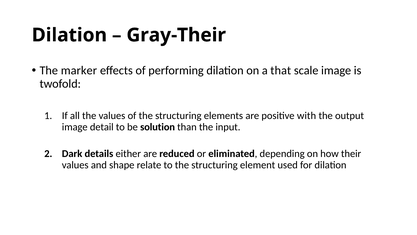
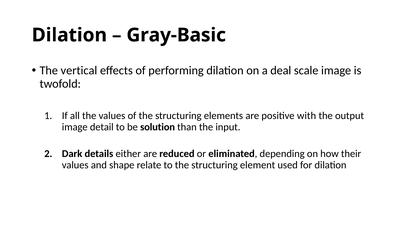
Gray-Their: Gray-Their -> Gray-Basic (176, 35)
marker: marker -> vertical (79, 71)
that: that -> deal (281, 71)
